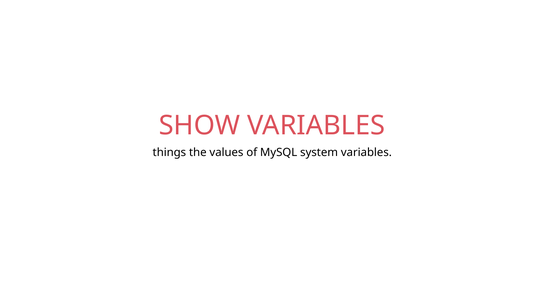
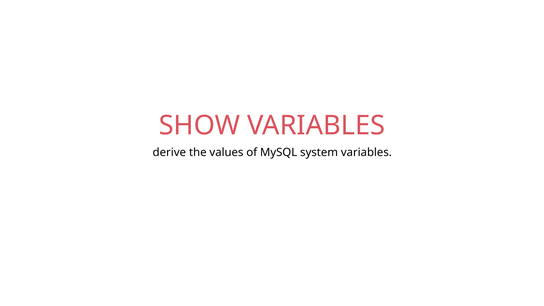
things: things -> derive (169, 152)
